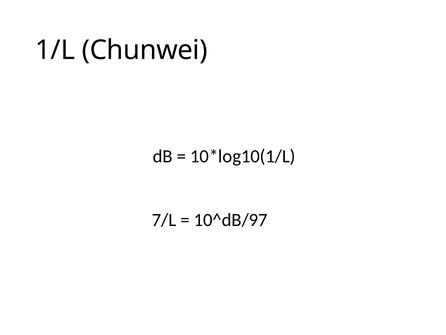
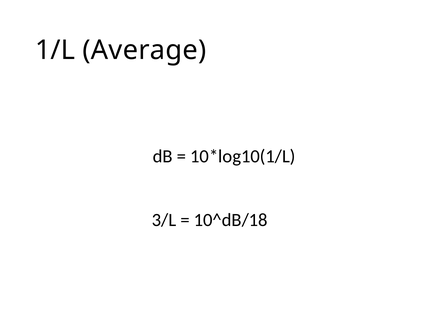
Chunwei: Chunwei -> Average (144, 50)
7/L: 7/L -> 3/L (164, 220)
10^dB/97: 10^dB/97 -> 10^dB/18 (231, 220)
